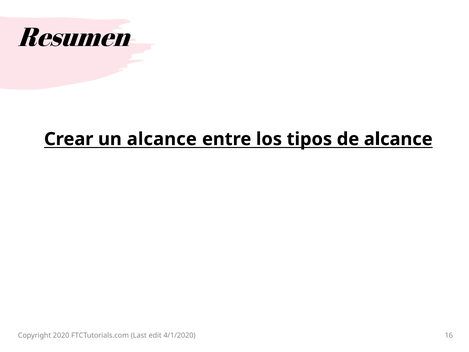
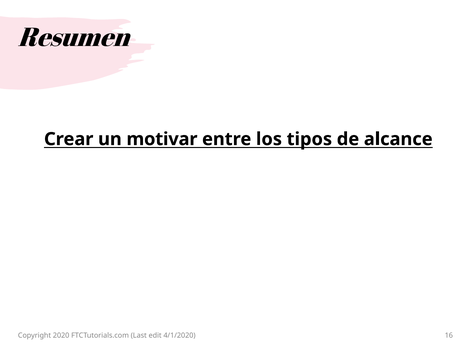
un alcance: alcance -> motivar (162, 139)
